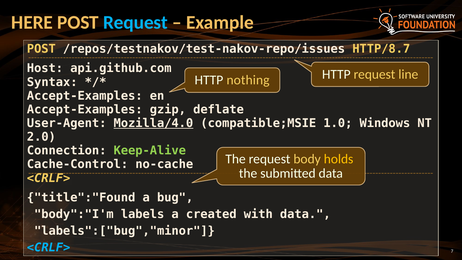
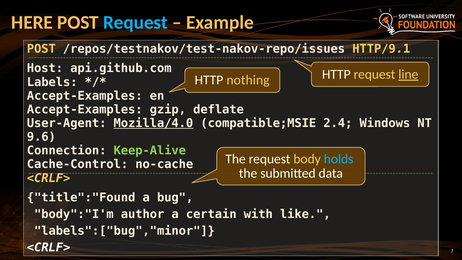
HTTP/8.7: HTTP/8.7 -> HTTP/9.1 (381, 49)
line underline: none -> present (408, 74)
Syntax: Syntax -> Labels (52, 82)
1.0: 1.0 -> 2.4 (338, 123)
2.0: 2.0 -> 9.6 (41, 137)
holds colour: yellow -> light blue (339, 159)
labels: labels -> author (143, 214)
created: created -> certain (211, 214)
with data: data -> like (305, 214)
<CRLF> colour: light blue -> white (49, 247)
